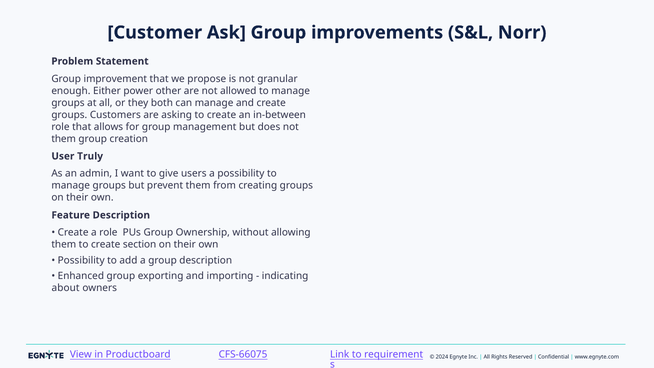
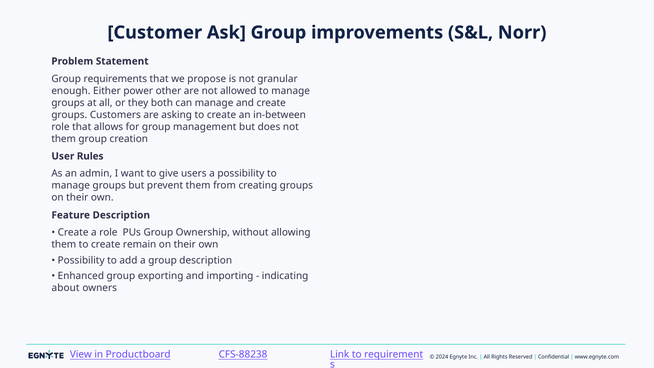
improvement: improvement -> requirements (115, 79)
Truly: Truly -> Rules (90, 156)
section: section -> remain (140, 245)
CFS-66075: CFS-66075 -> CFS-88238 (243, 354)
